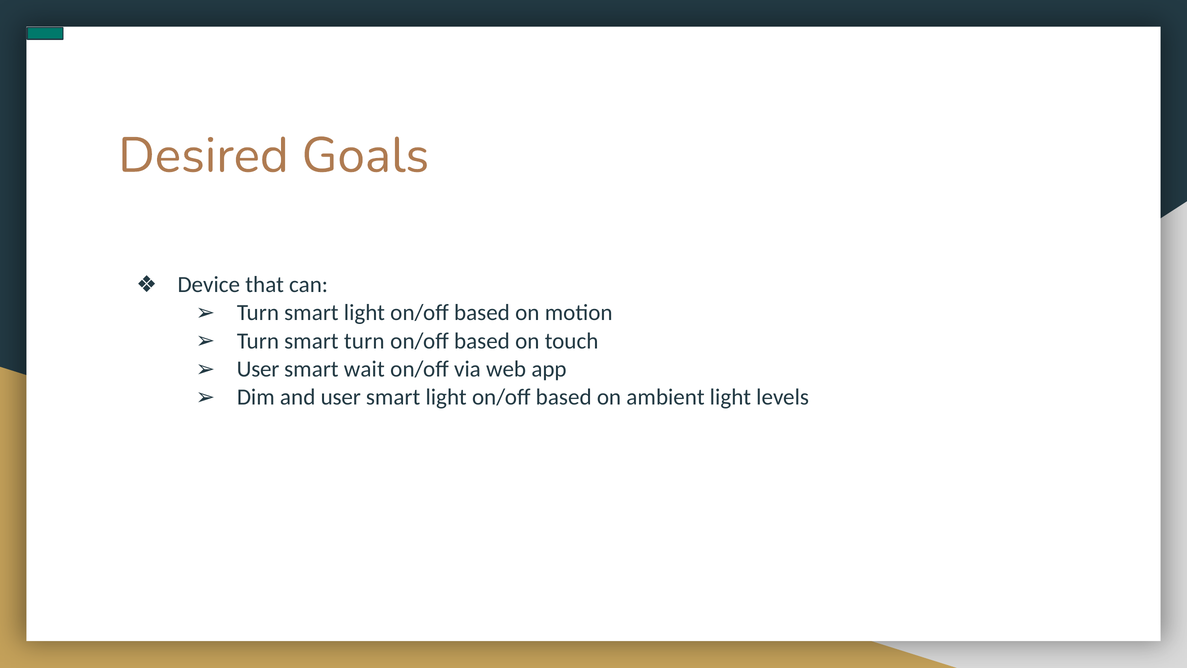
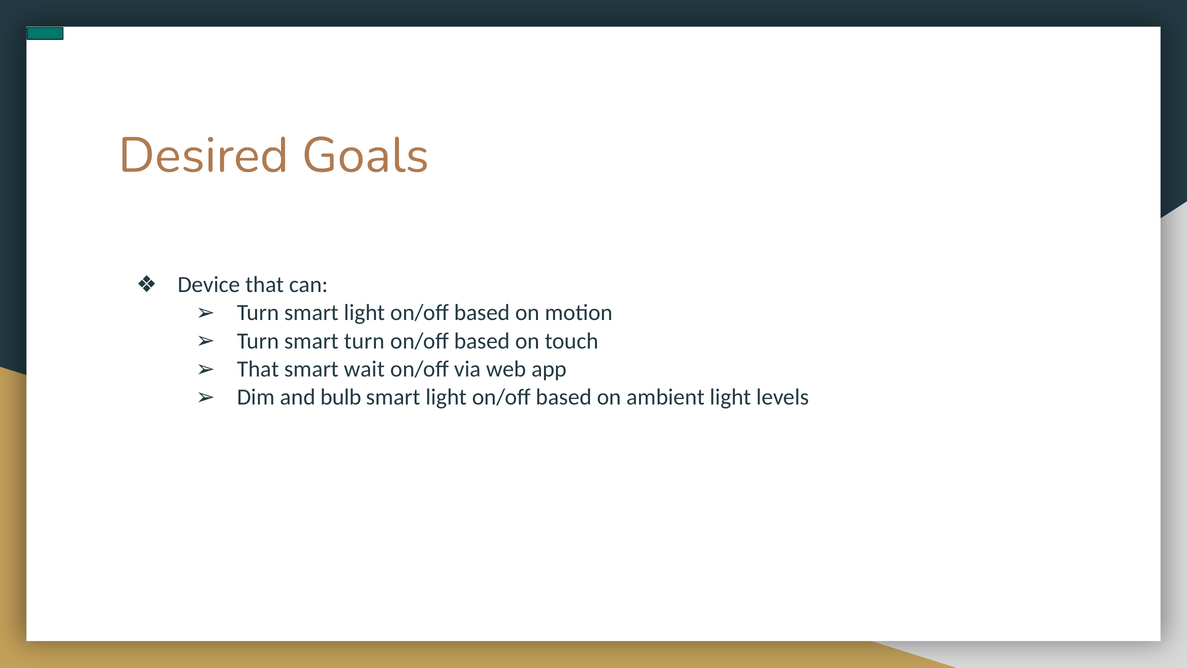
User: User -> That (258, 369)
and user: user -> bulb (341, 397)
